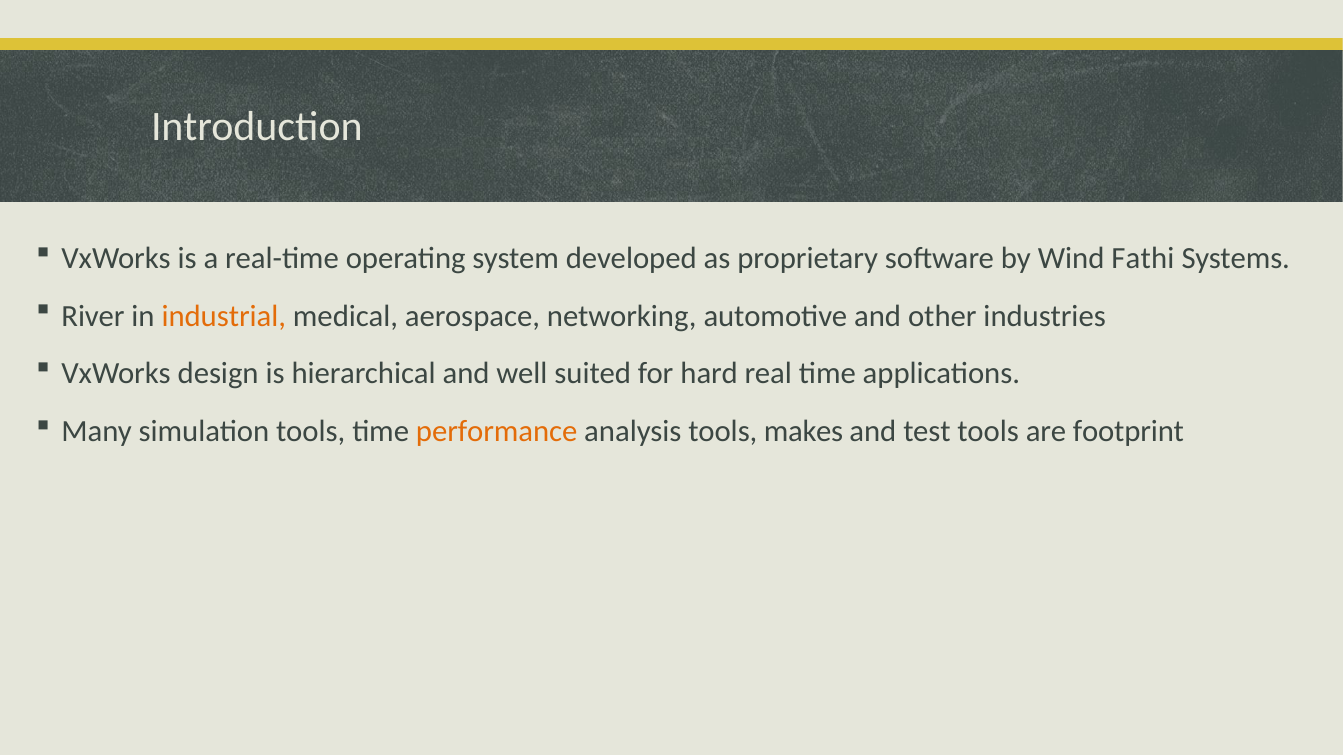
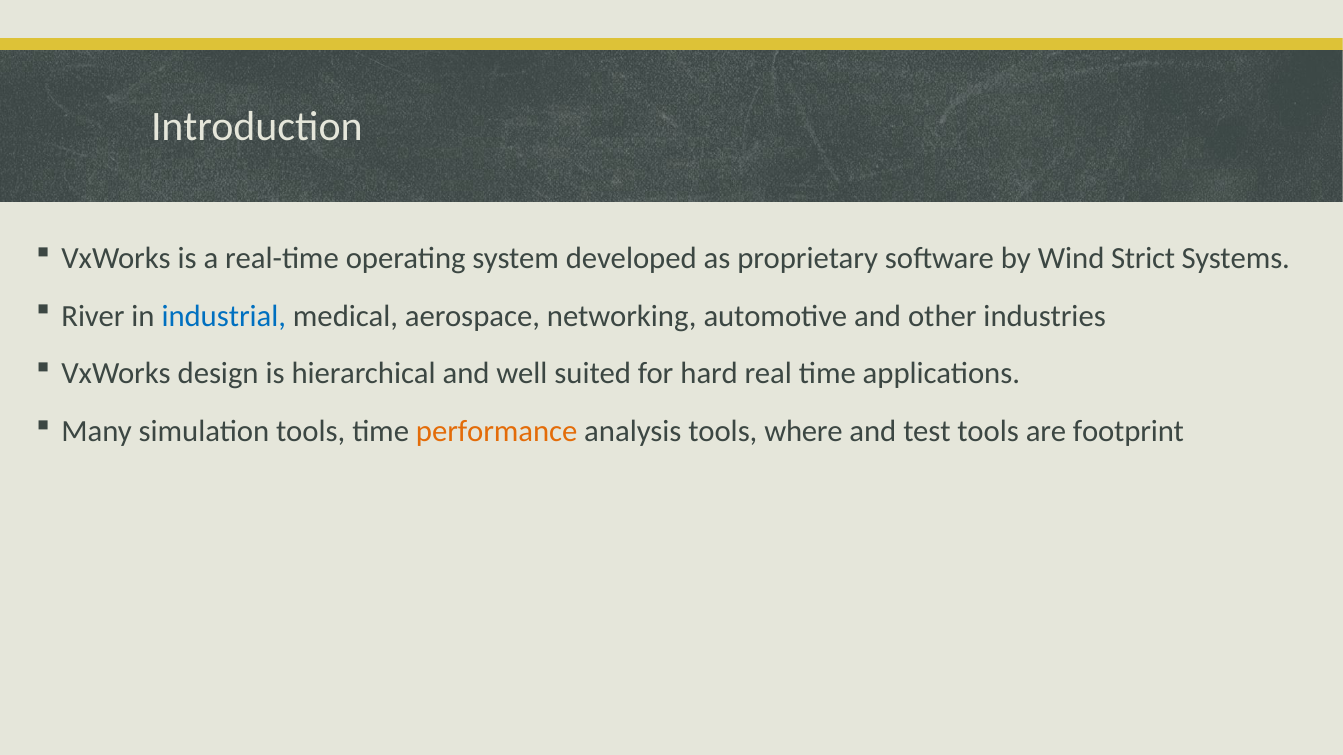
Fathi: Fathi -> Strict (1143, 258)
industrial colour: orange -> blue (224, 316)
makes: makes -> where (804, 432)
